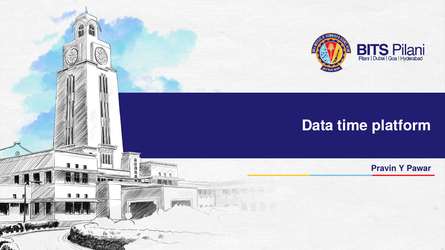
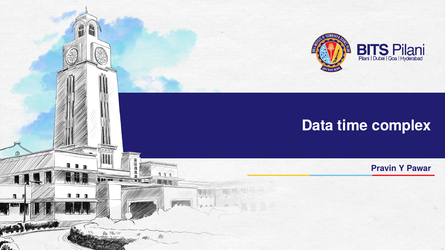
platform: platform -> complex (402, 126)
